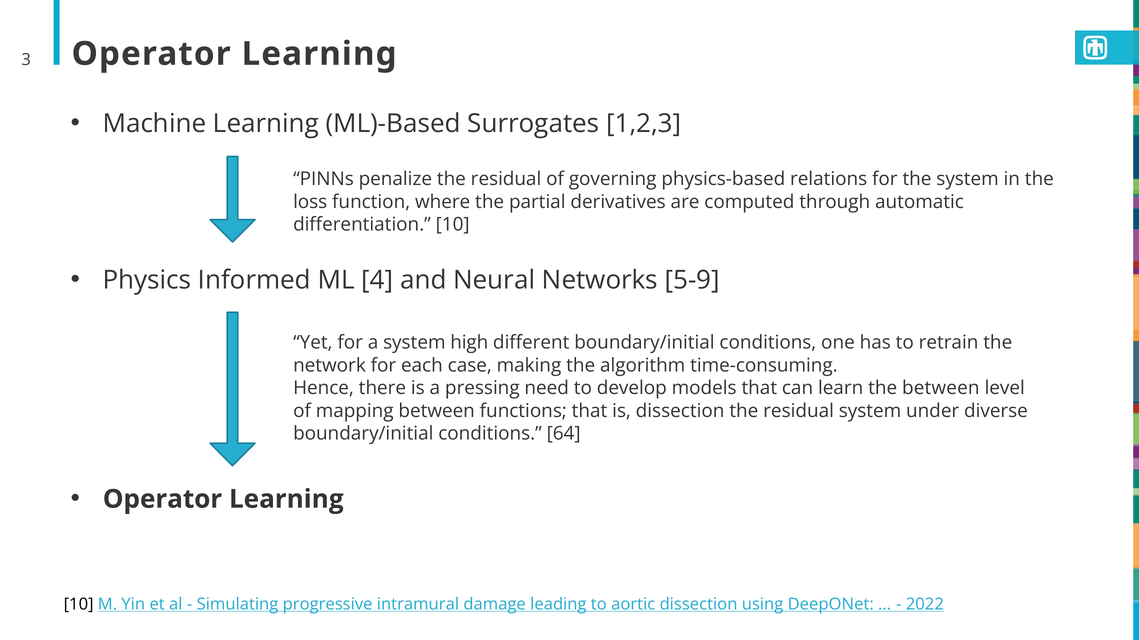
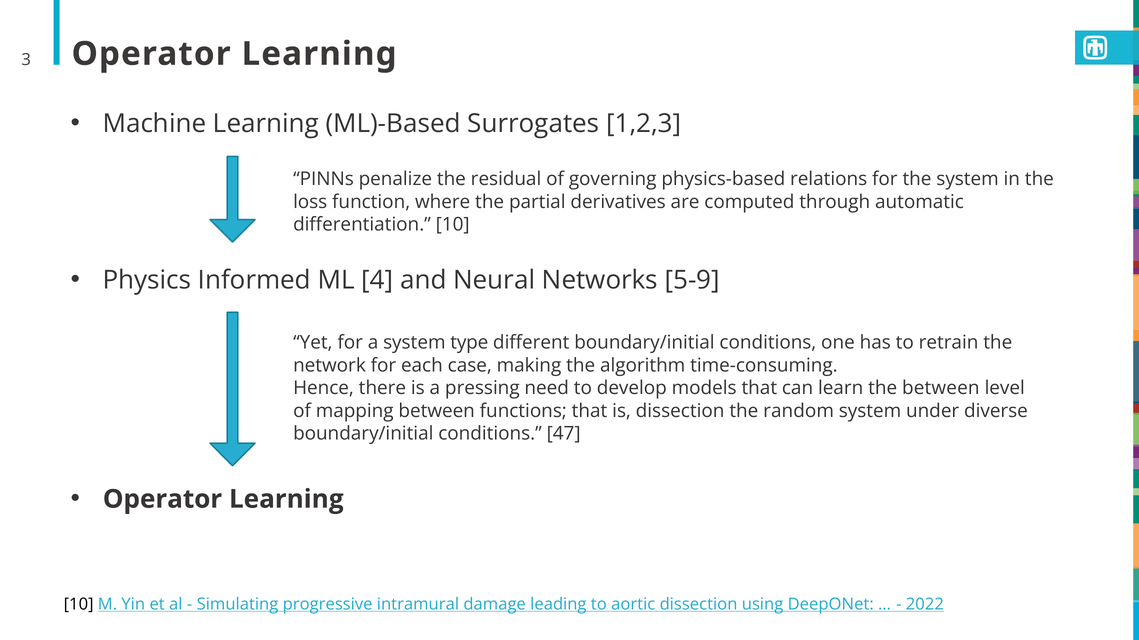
high: high -> type (469, 343)
residual: residual -> random (799, 411)
64: 64 -> 47 (564, 434)
